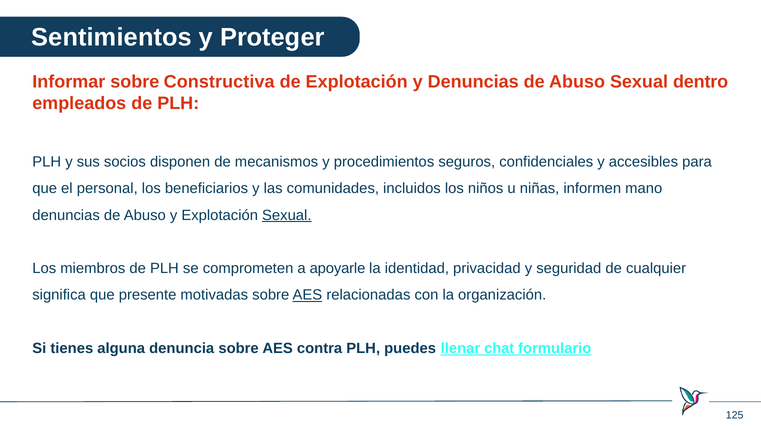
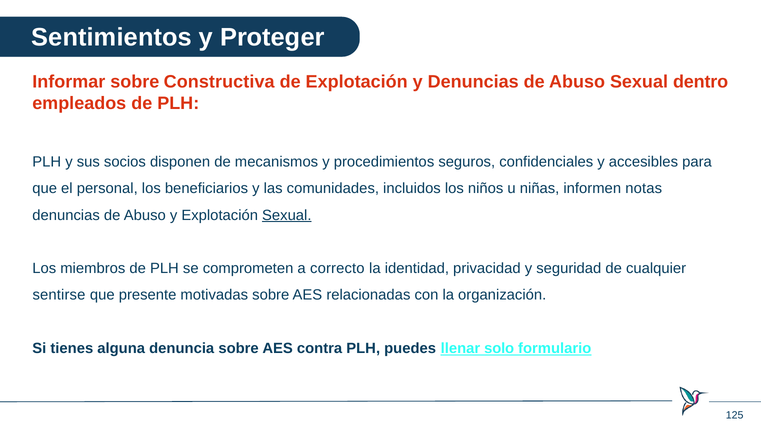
mano: mano -> notas (644, 189)
apoyarle: apoyarle -> correcto (337, 268)
significa: significa -> sentirse (59, 295)
AES underline: present -> none (307, 295)
chat: chat -> solo (499, 348)
